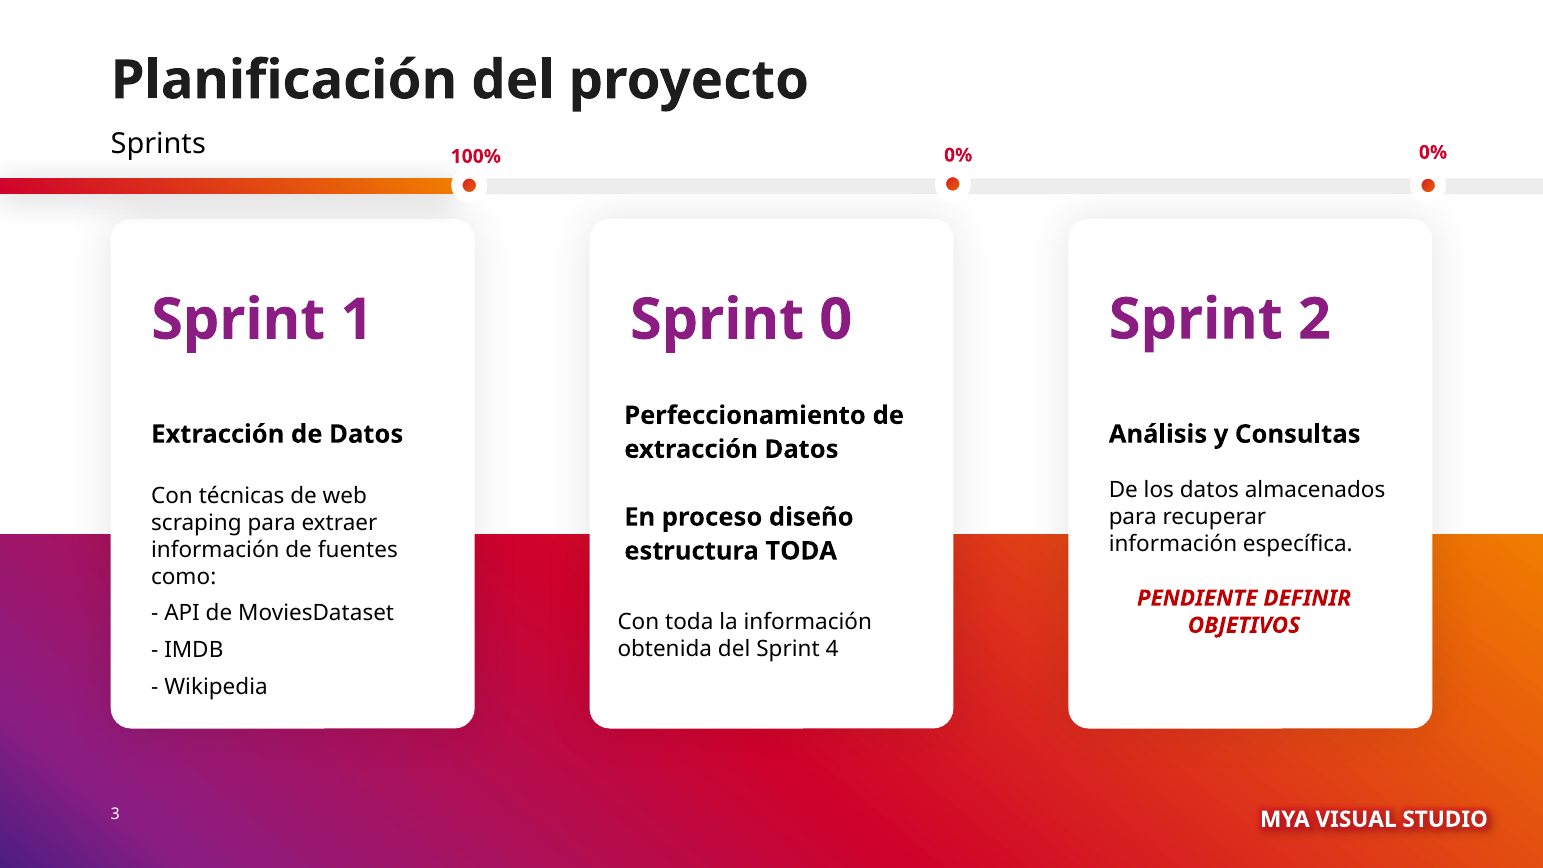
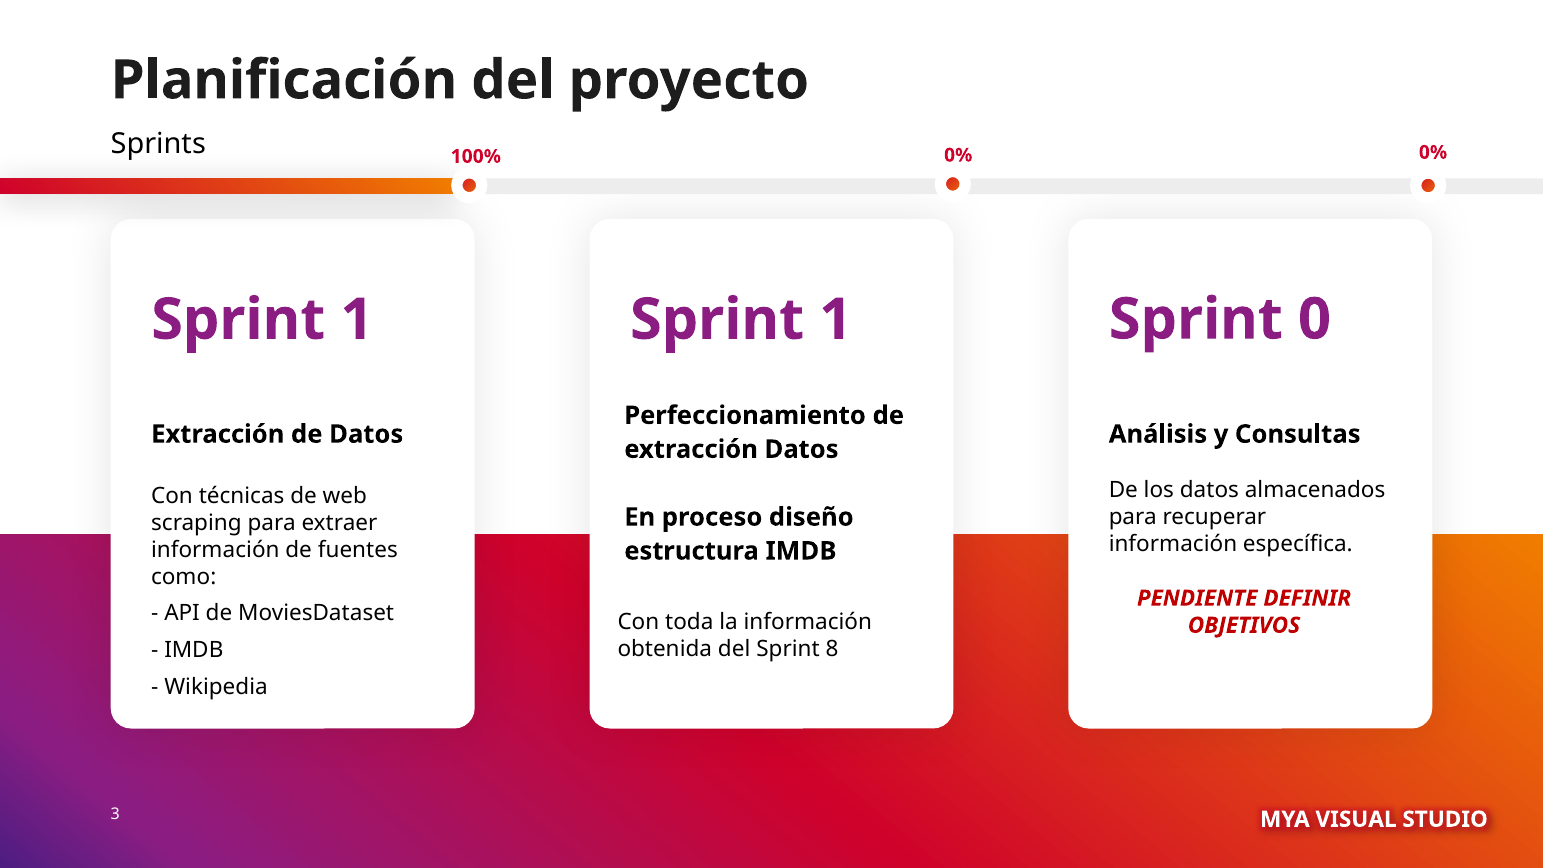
2: 2 -> 0 (1315, 319)
0: 0 -> 1 (836, 320)
estructura TODA: TODA -> IMDB (801, 551)
4: 4 -> 8 (832, 650)
